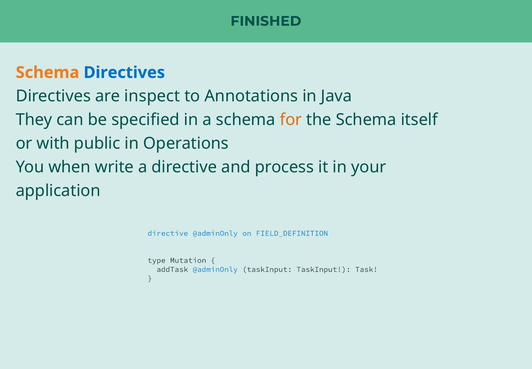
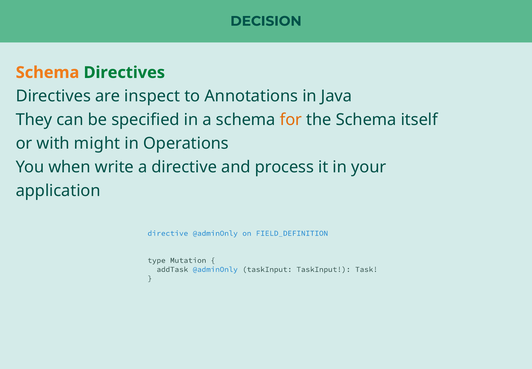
FINISHED: FINISHED -> DECISION (266, 21)
Directives colour: blue -> green (124, 72)
public: public -> might (97, 143)
